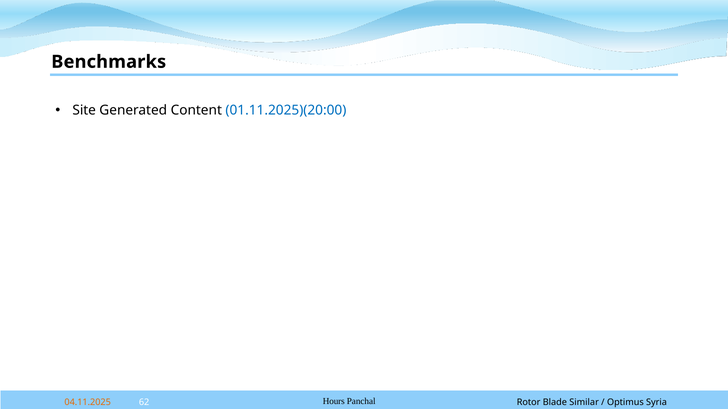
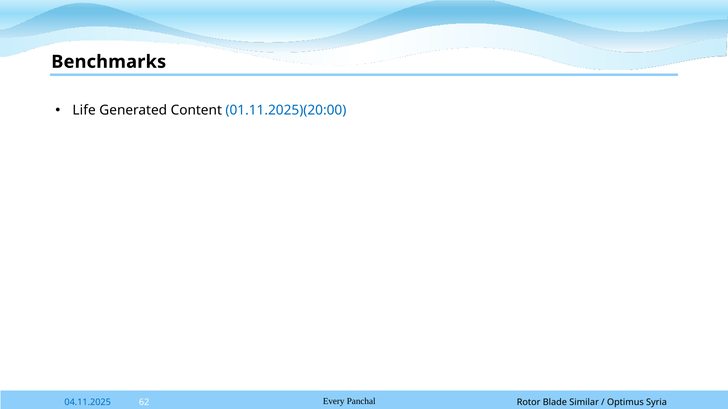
Site: Site -> Life (84, 110)
Hours: Hours -> Every (334, 402)
04.11.2025 colour: orange -> blue (88, 403)
